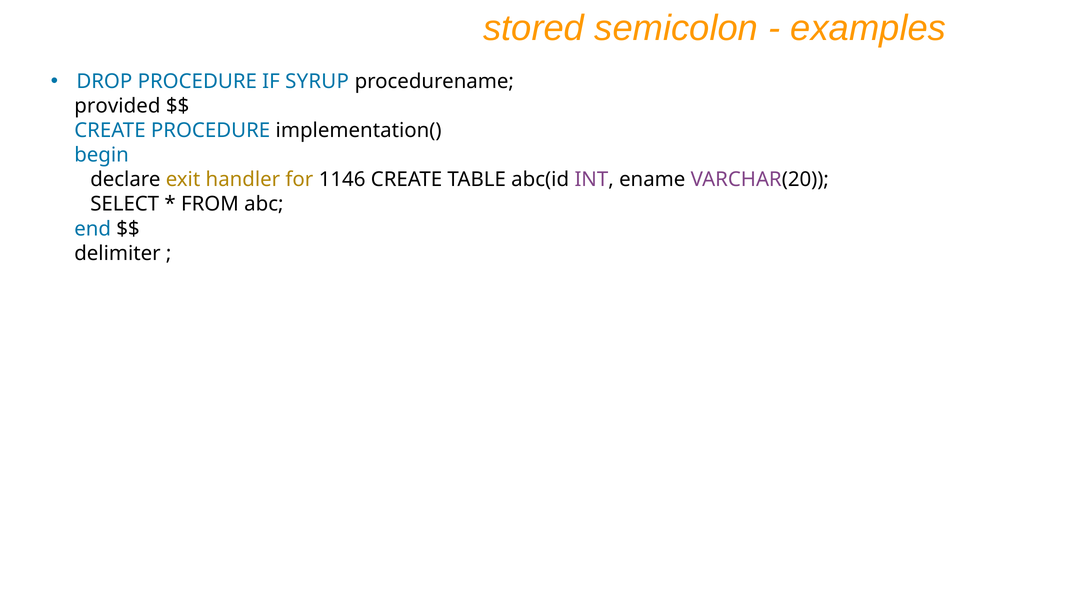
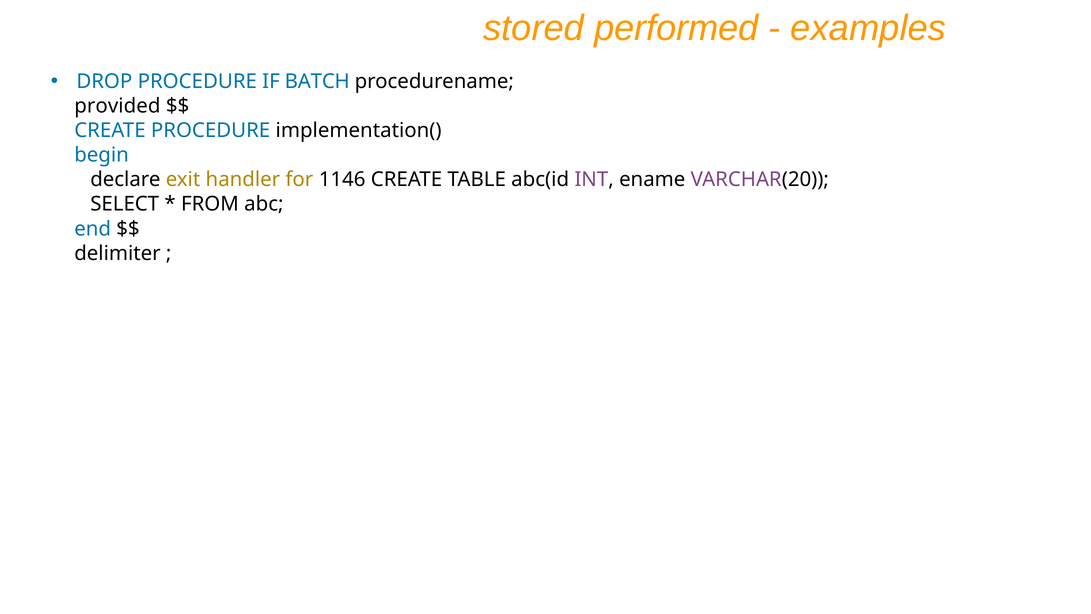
semicolon: semicolon -> performed (676, 28)
SYRUP: SYRUP -> BATCH (317, 81)
